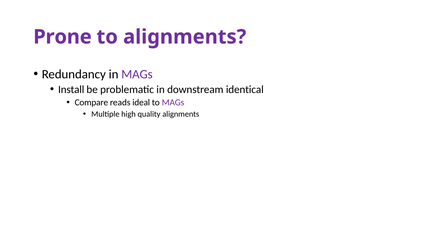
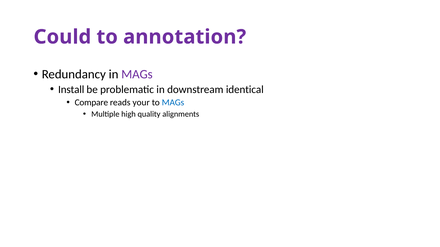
Prone: Prone -> Could (62, 37)
to alignments: alignments -> annotation (185, 37)
ideal: ideal -> your (141, 103)
MAGs colour: purple -> blue (173, 103)
